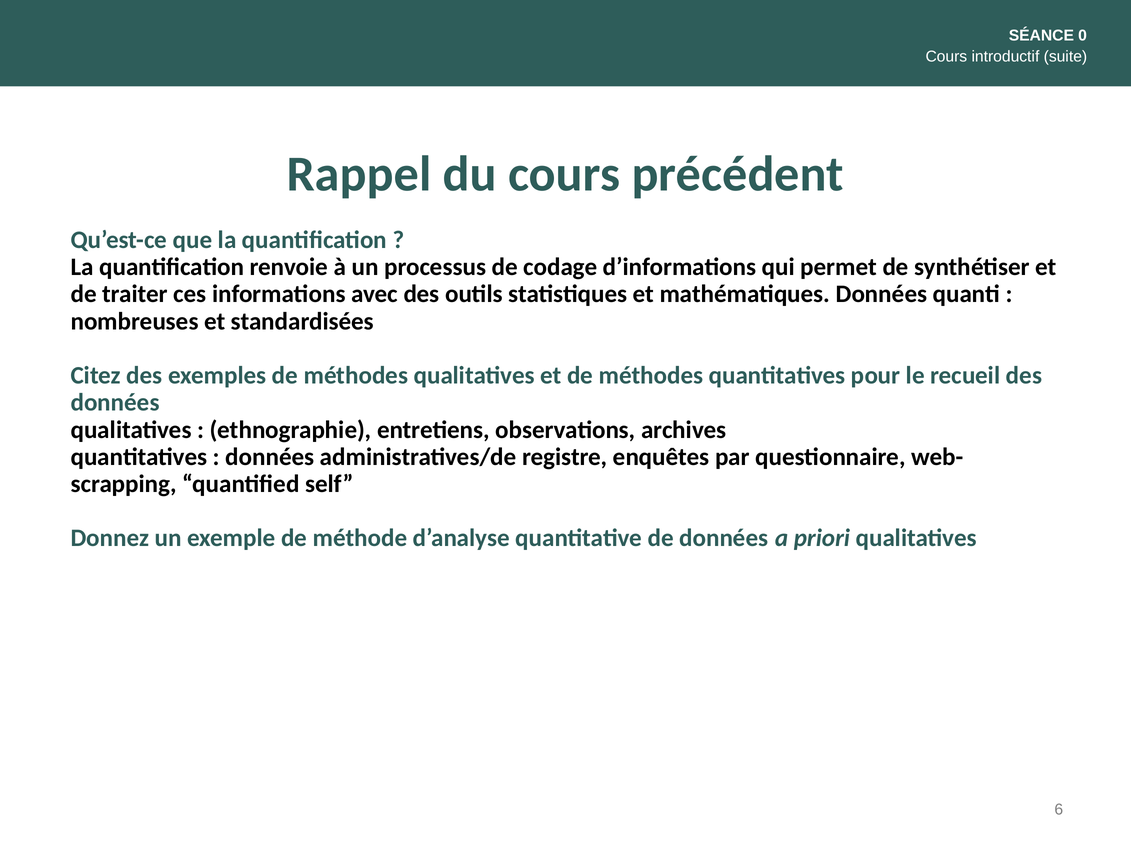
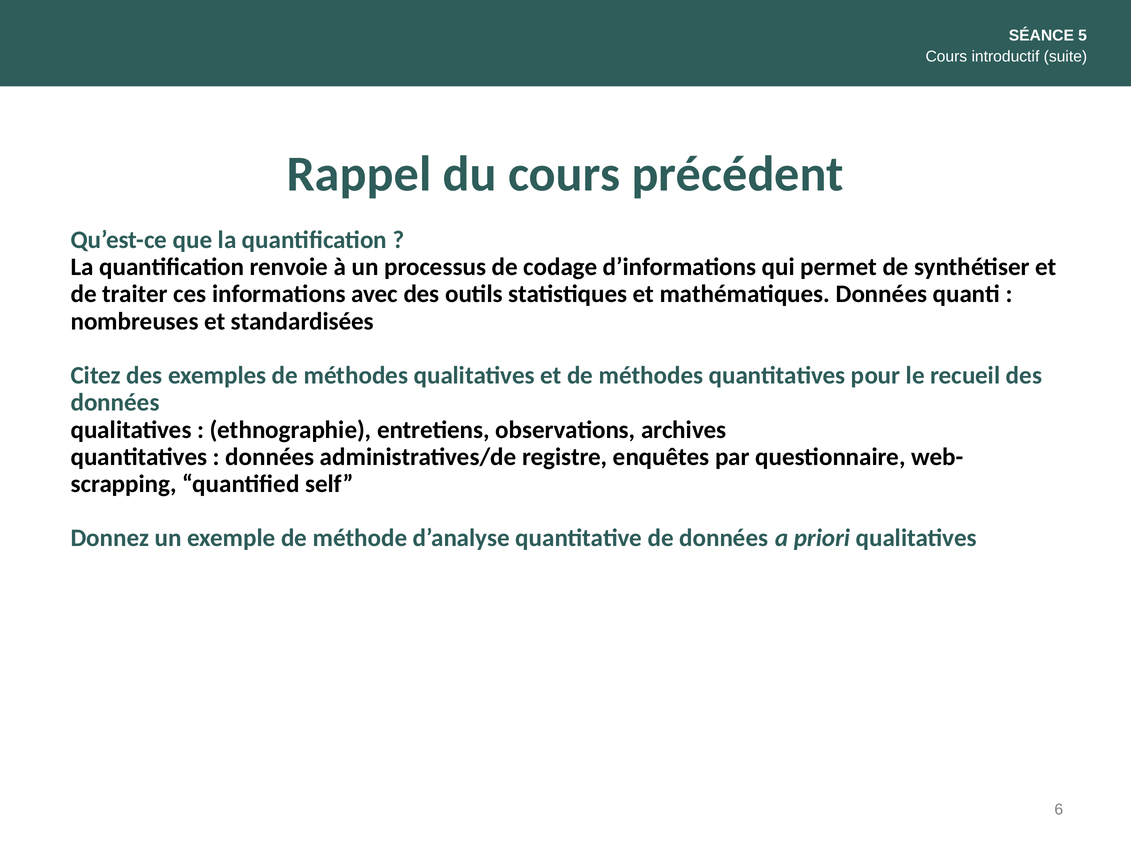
0: 0 -> 5 (1083, 36)
